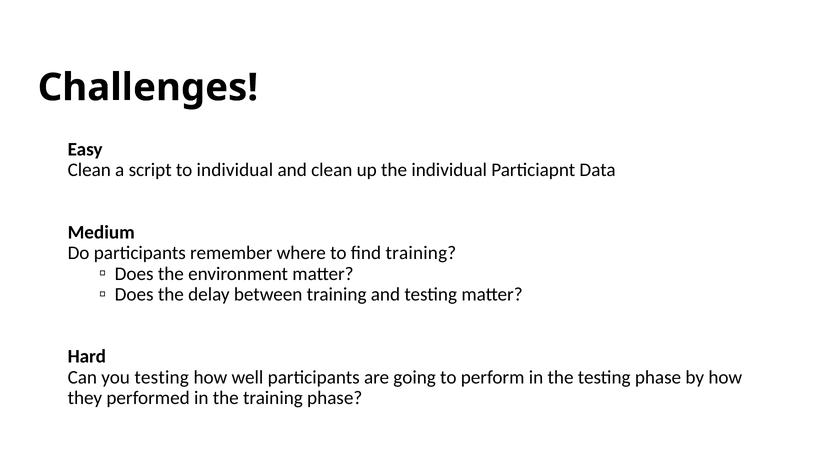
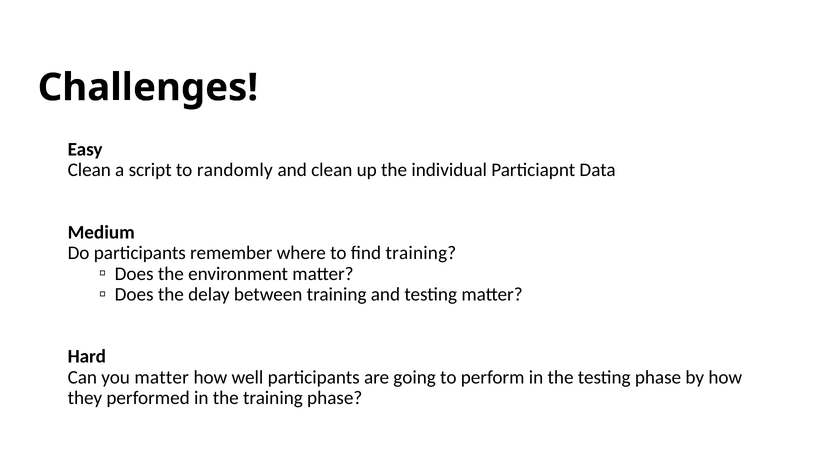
to individual: individual -> randomly (235, 170)
you testing: testing -> matter (162, 377)
